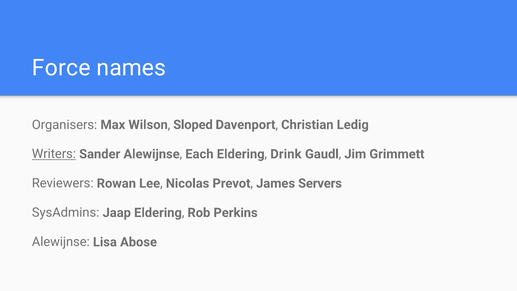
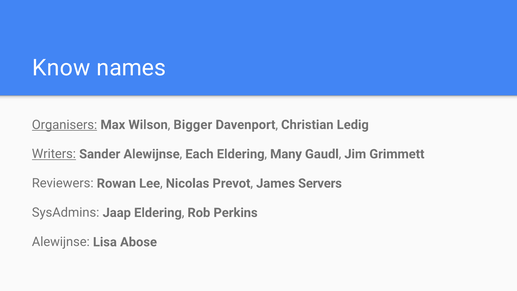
Force: Force -> Know (61, 68)
Organisers underline: none -> present (65, 125)
Sloped: Sloped -> Bigger (193, 125)
Drink: Drink -> Many (286, 154)
